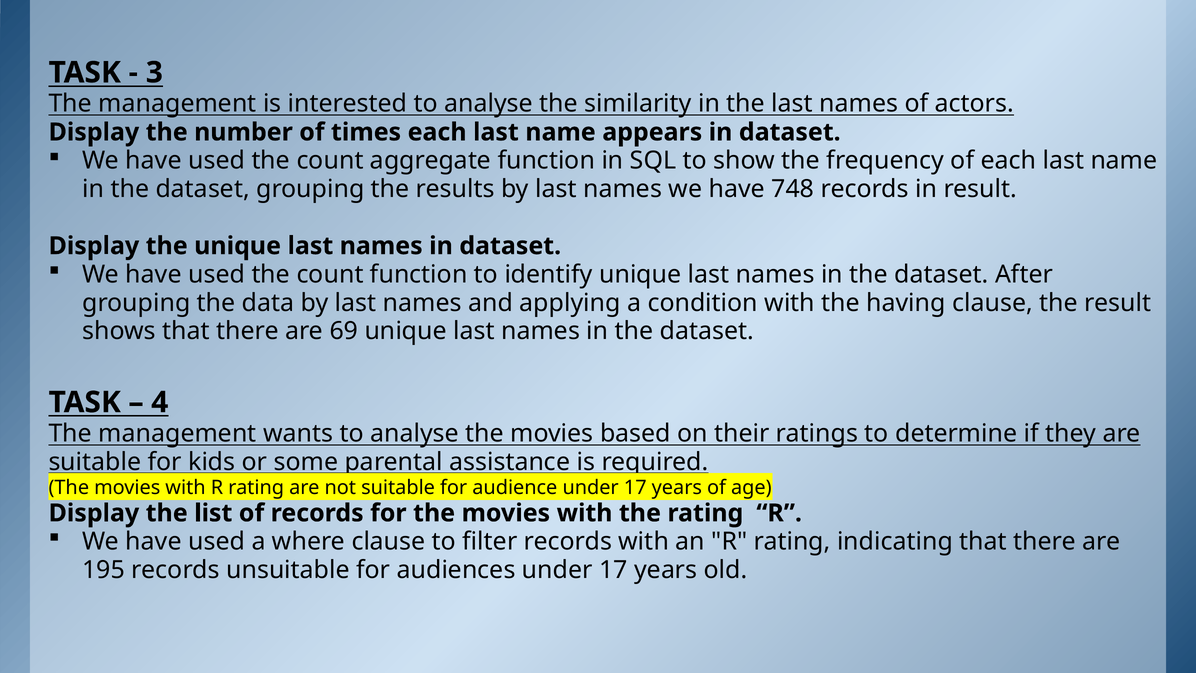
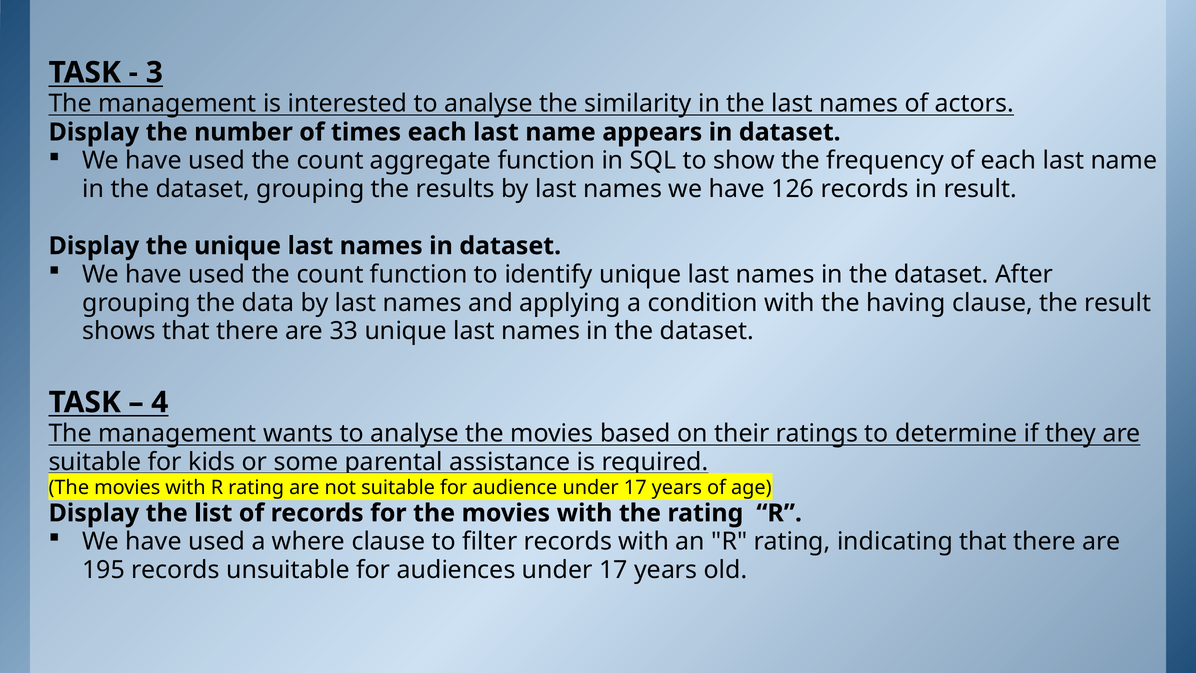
748: 748 -> 126 (793, 189)
69: 69 -> 33 (344, 331)
